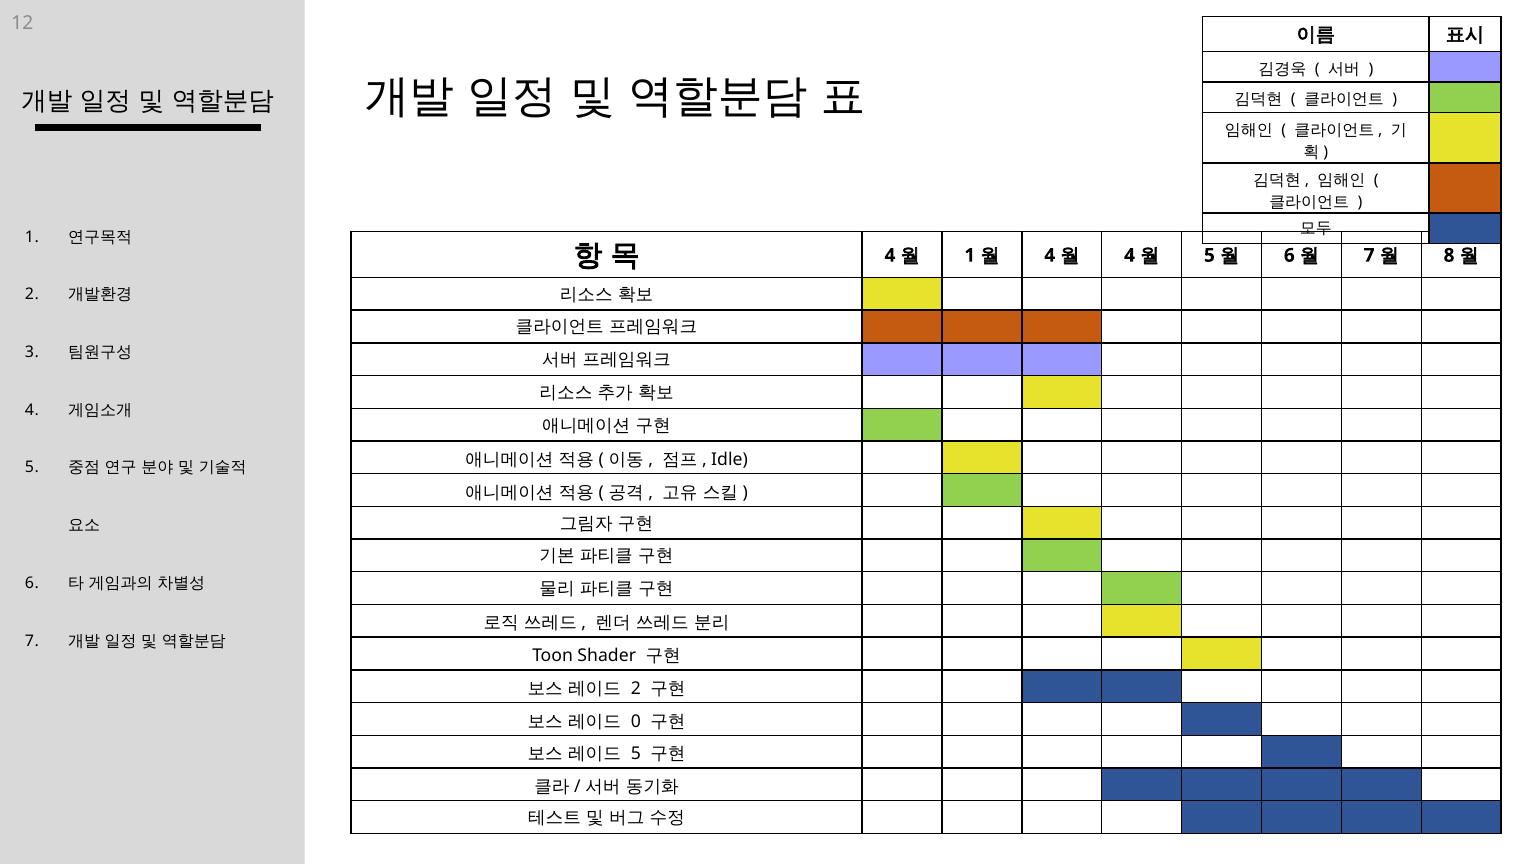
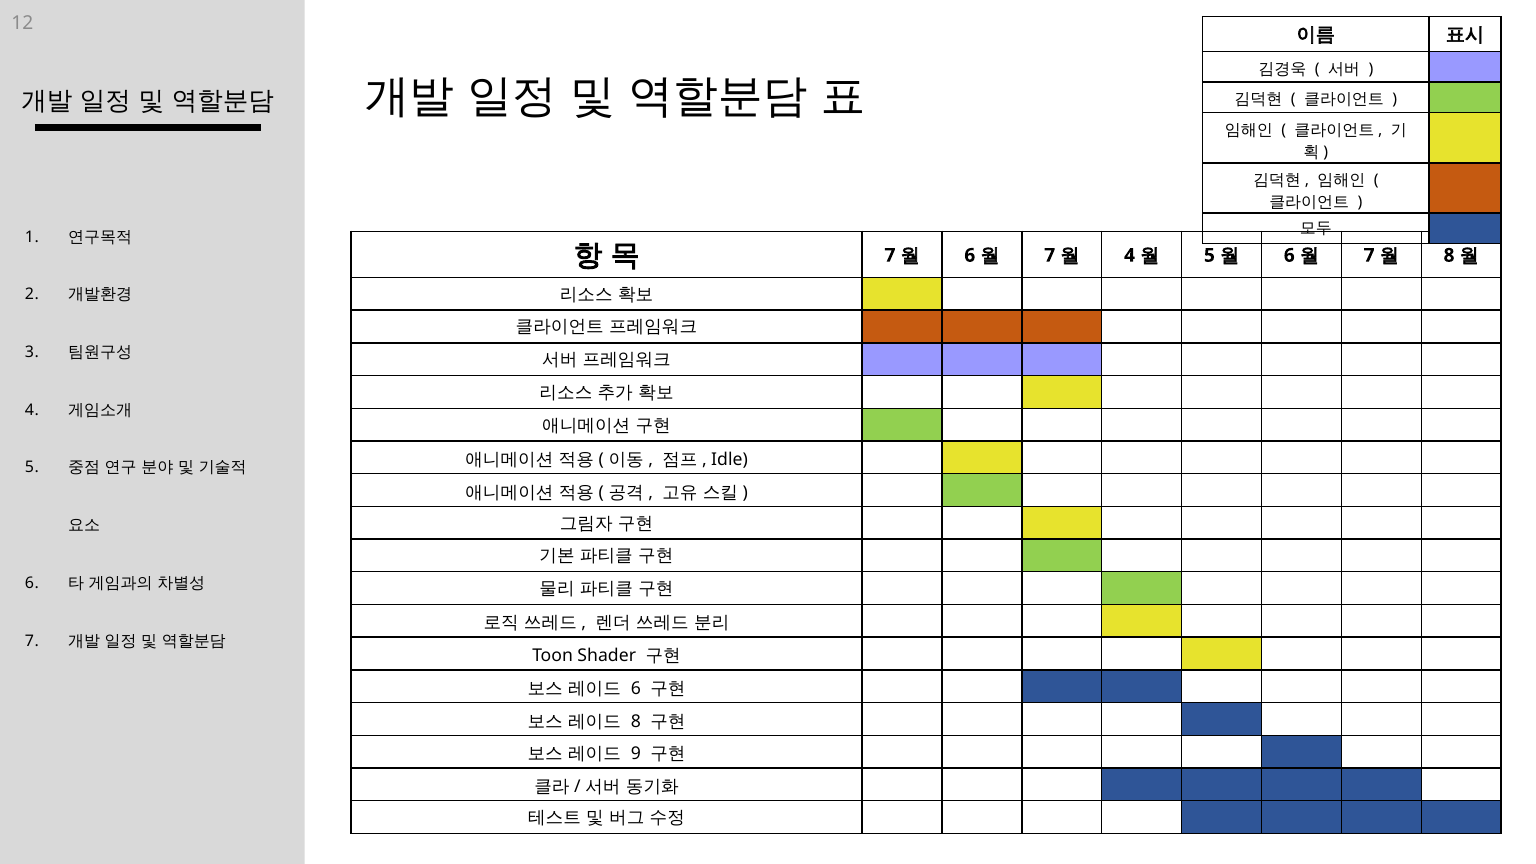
4: 4 -> 7 (890, 255)
1: 1 -> 6 (970, 255)
4: 4 -> 7 (1050, 255)
2: 2 -> 6 (636, 689)
0: 0 -> 8 (636, 721)
5: 5 -> 9 (636, 754)
